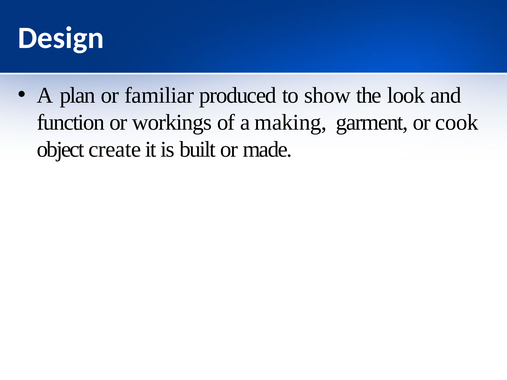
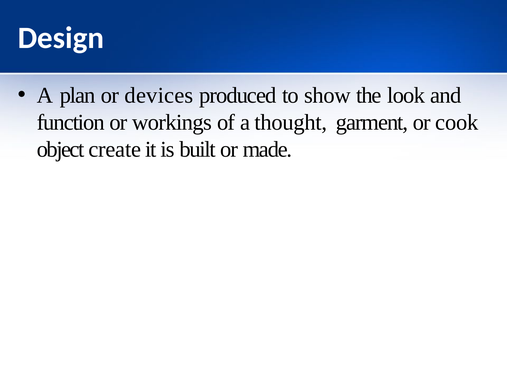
familiar: familiar -> devices (159, 95)
making: making -> thought (291, 122)
